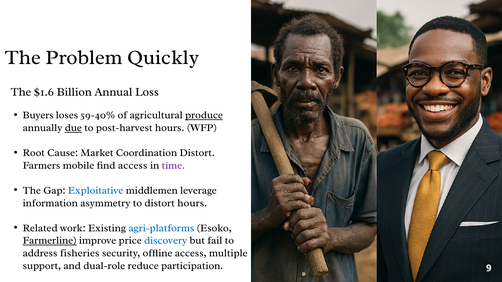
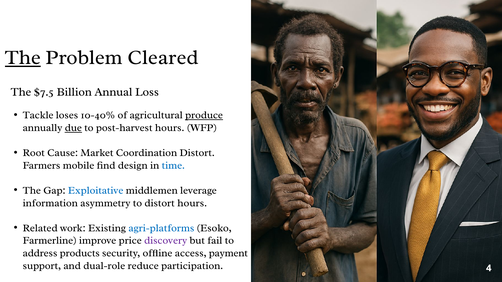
The underline: none -> present (23, 57)
Quickly: Quickly -> Cleared (163, 57)
$1.6: $1.6 -> $7.5 (44, 92)
Buyers: Buyers -> Tackle (38, 115)
59-40%: 59-40% -> 10-40% (98, 115)
find access: access -> design (133, 166)
time colour: purple -> blue (173, 166)
Farmerline underline: present -> none (50, 241)
discovery colour: blue -> purple (166, 241)
fisheries: fisheries -> products (80, 253)
multiple: multiple -> payment (228, 253)
9: 9 -> 4 (489, 268)
